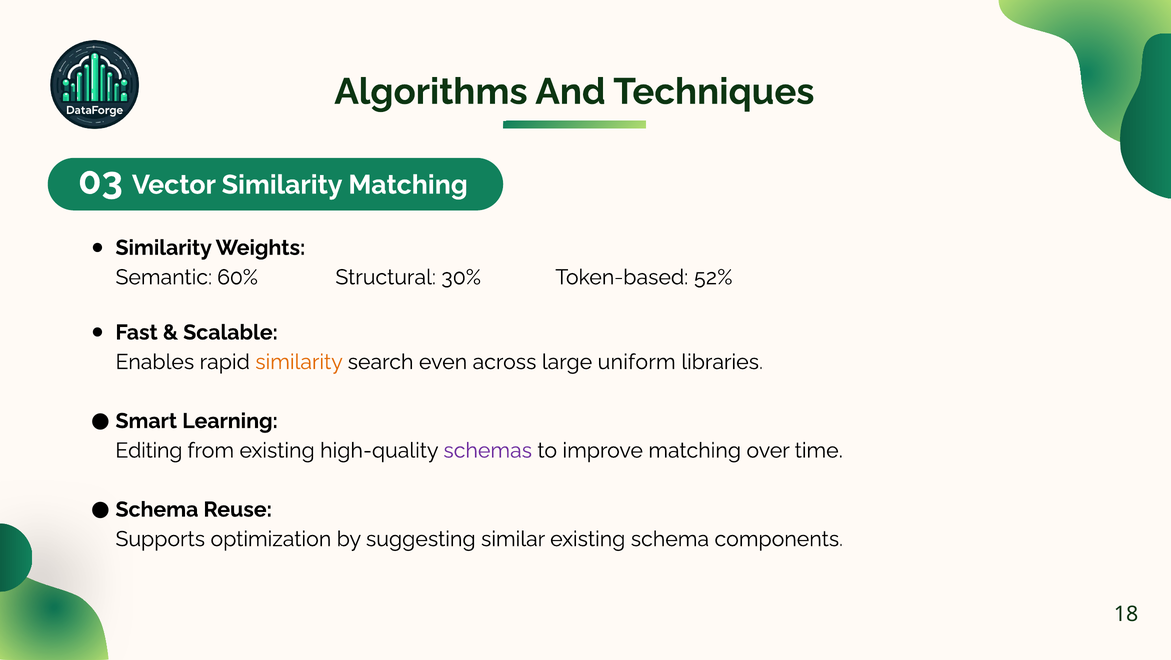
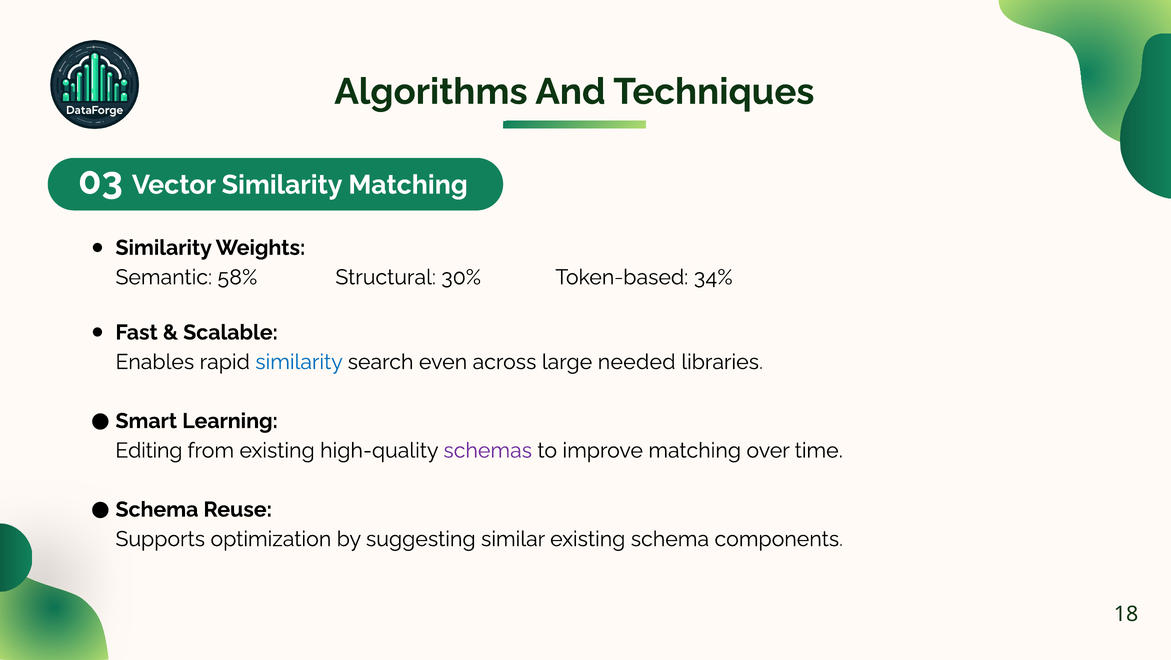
60%: 60% -> 58% (237, 277)
52%: 52% -> 34% (713, 277)
similarity colour: orange -> blue (299, 362)
uniform: uniform -> needed (637, 362)
